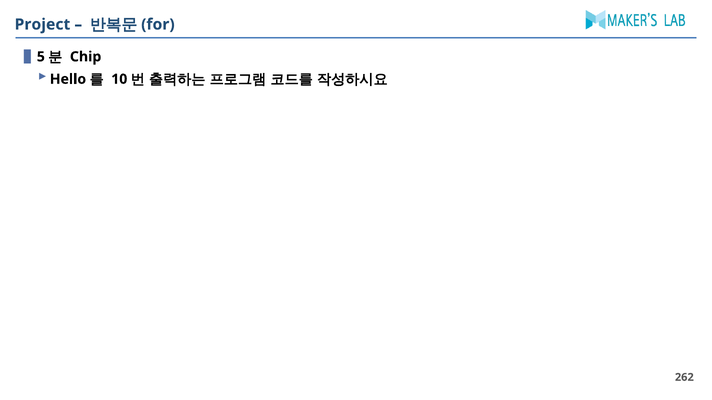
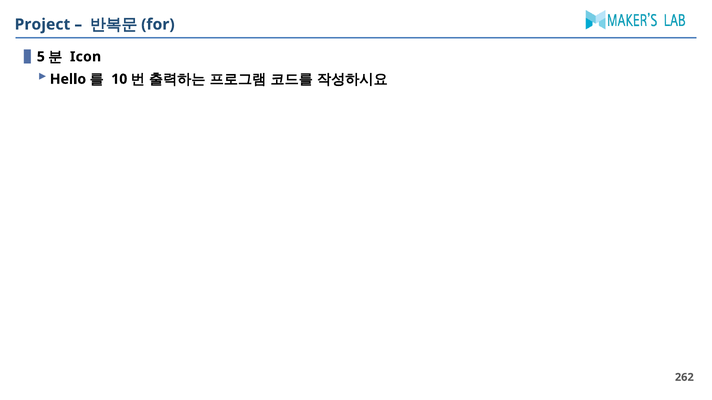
Chip: Chip -> Icon (86, 57)
